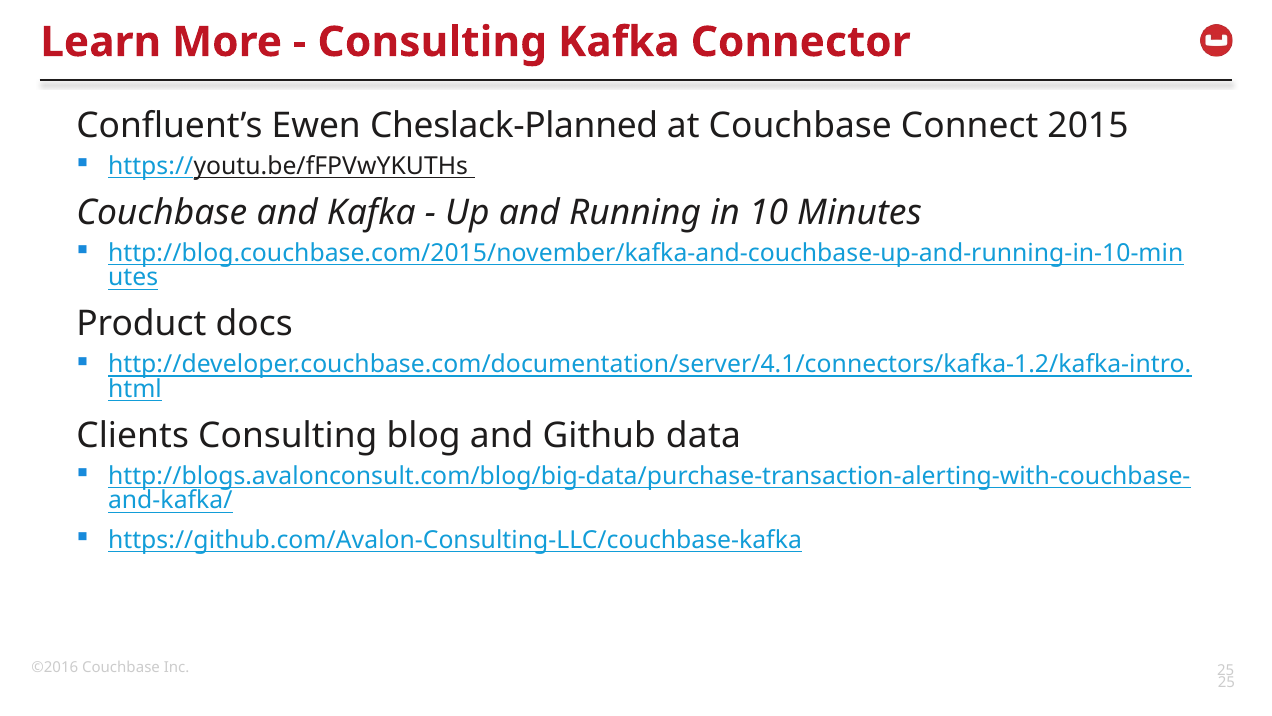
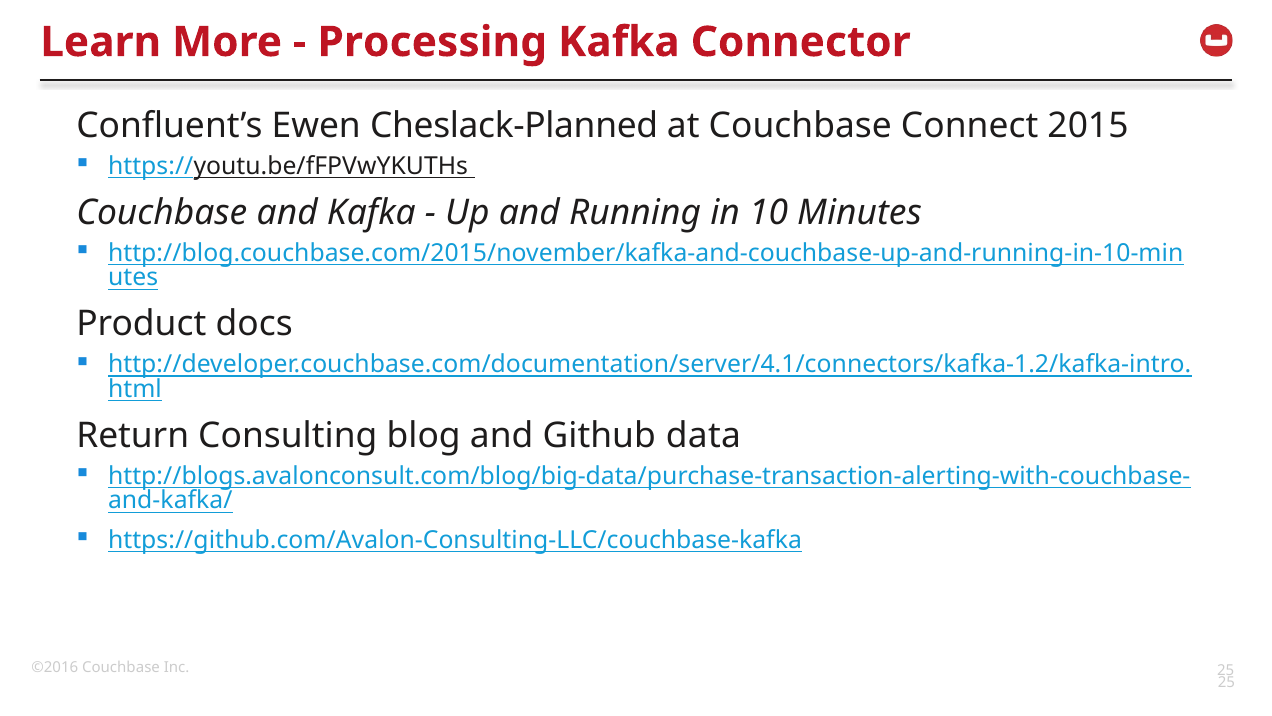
Consulting: Consulting -> Processing (432, 42)
Clients: Clients -> Return (133, 435)
